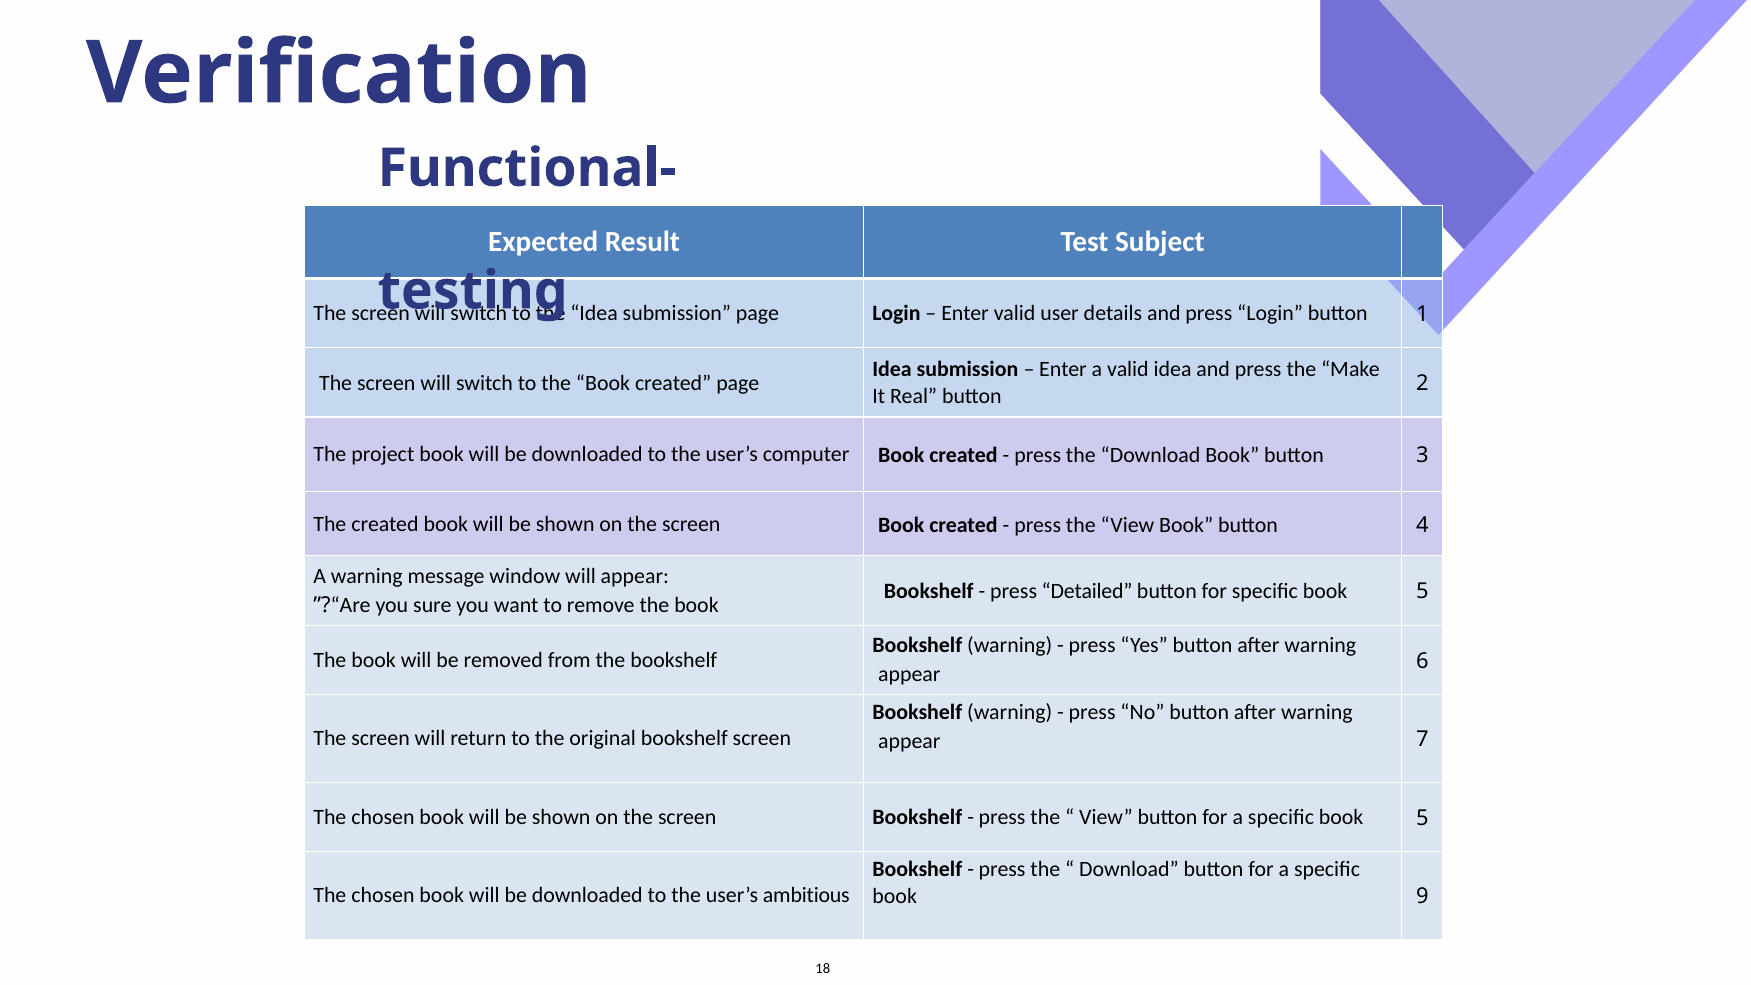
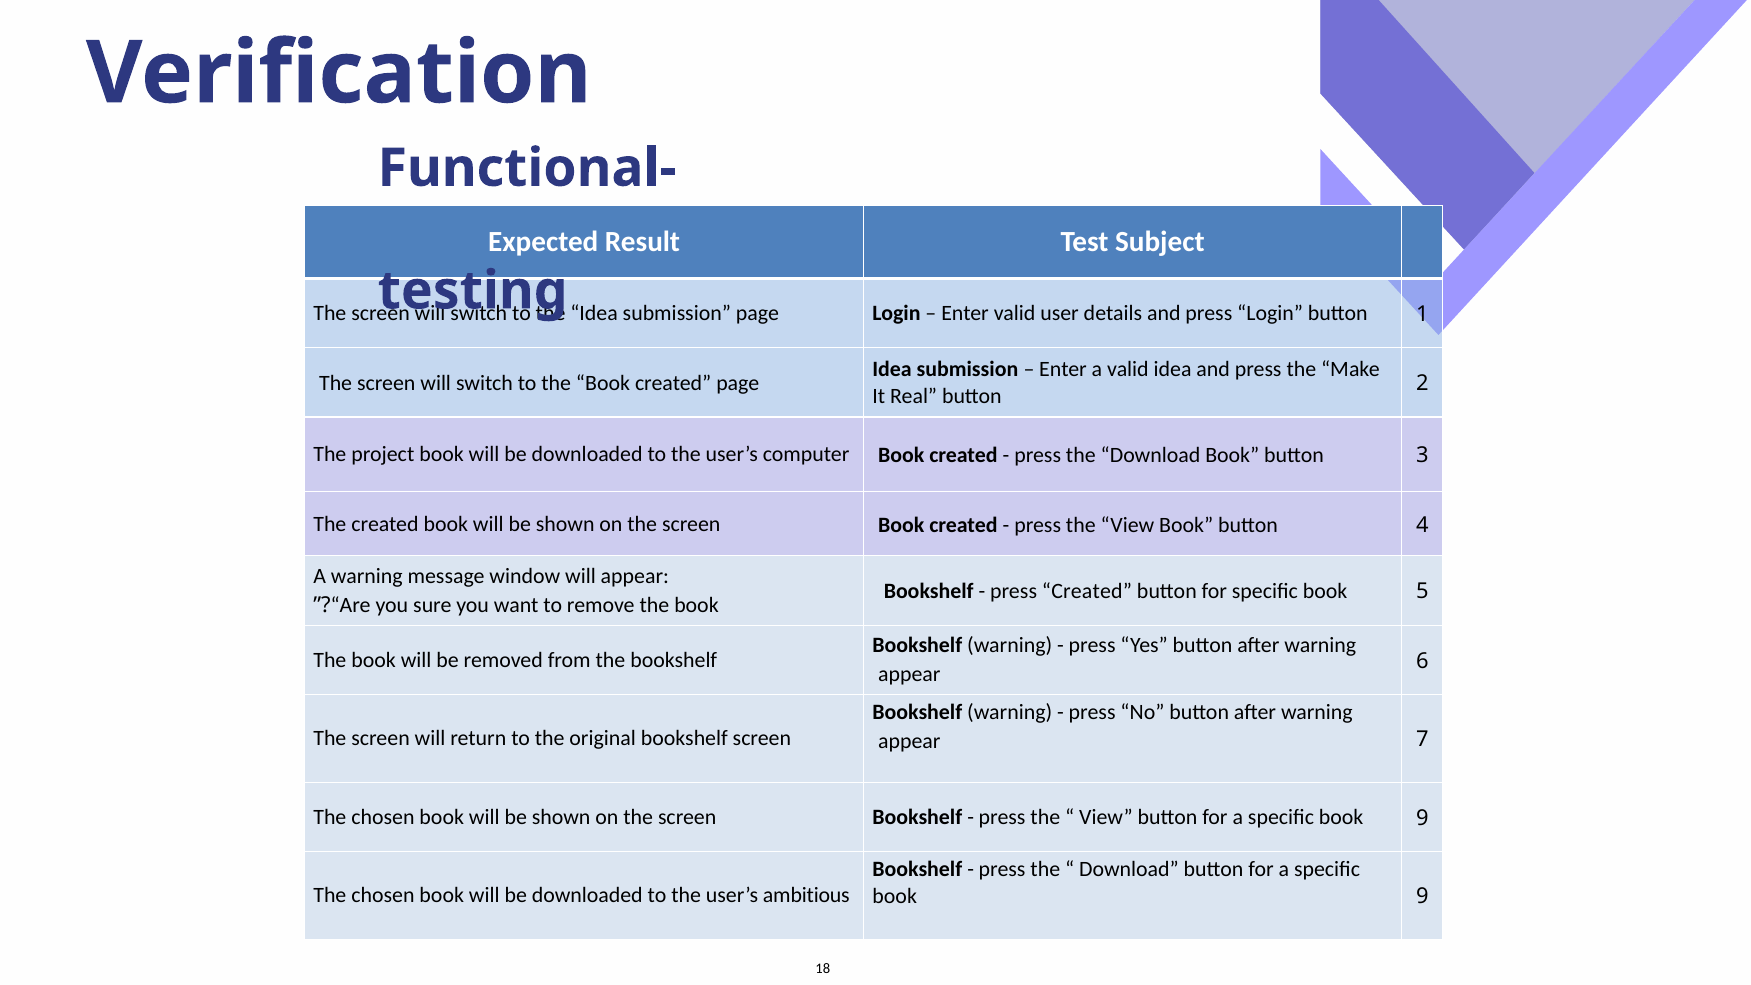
press Detailed: Detailed -> Created (1087, 592)
5: 5 -> 9 (1422, 818)
